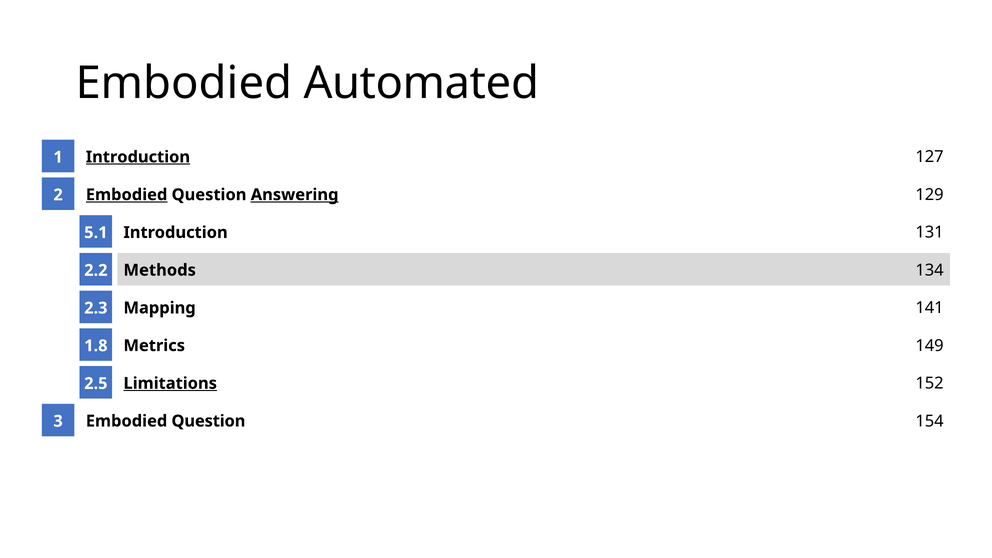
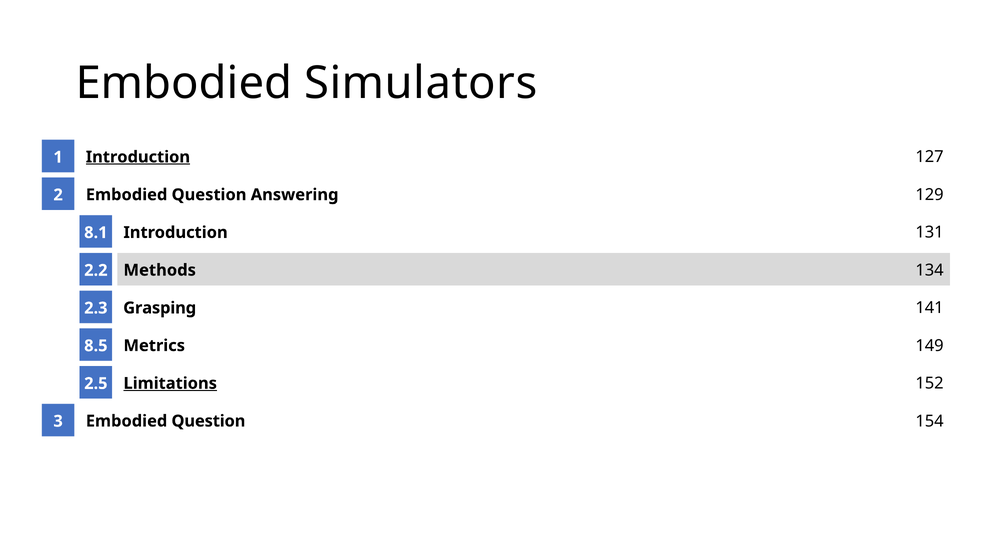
Automated: Automated -> Simulators (421, 83)
Embodied underline: present -> none (127, 195)
Answering underline: present -> none (295, 195)
5.1: 5.1 -> 8.1 (96, 233)
Mapping: Mapping -> Grasping (160, 308)
1.8: 1.8 -> 8.5 (96, 346)
